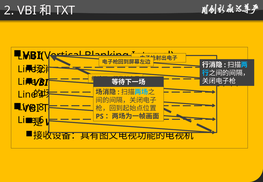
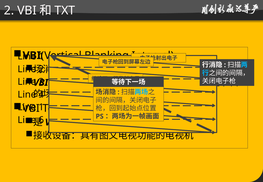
8: 8 -> 1 (41, 107)
